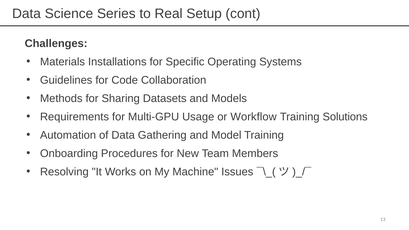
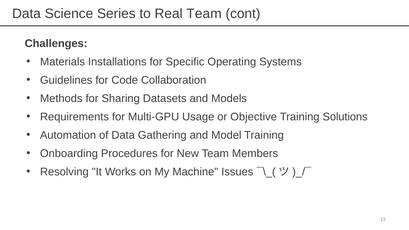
Real Setup: Setup -> Team (204, 14)
Workflow: Workflow -> Objective (254, 117)
